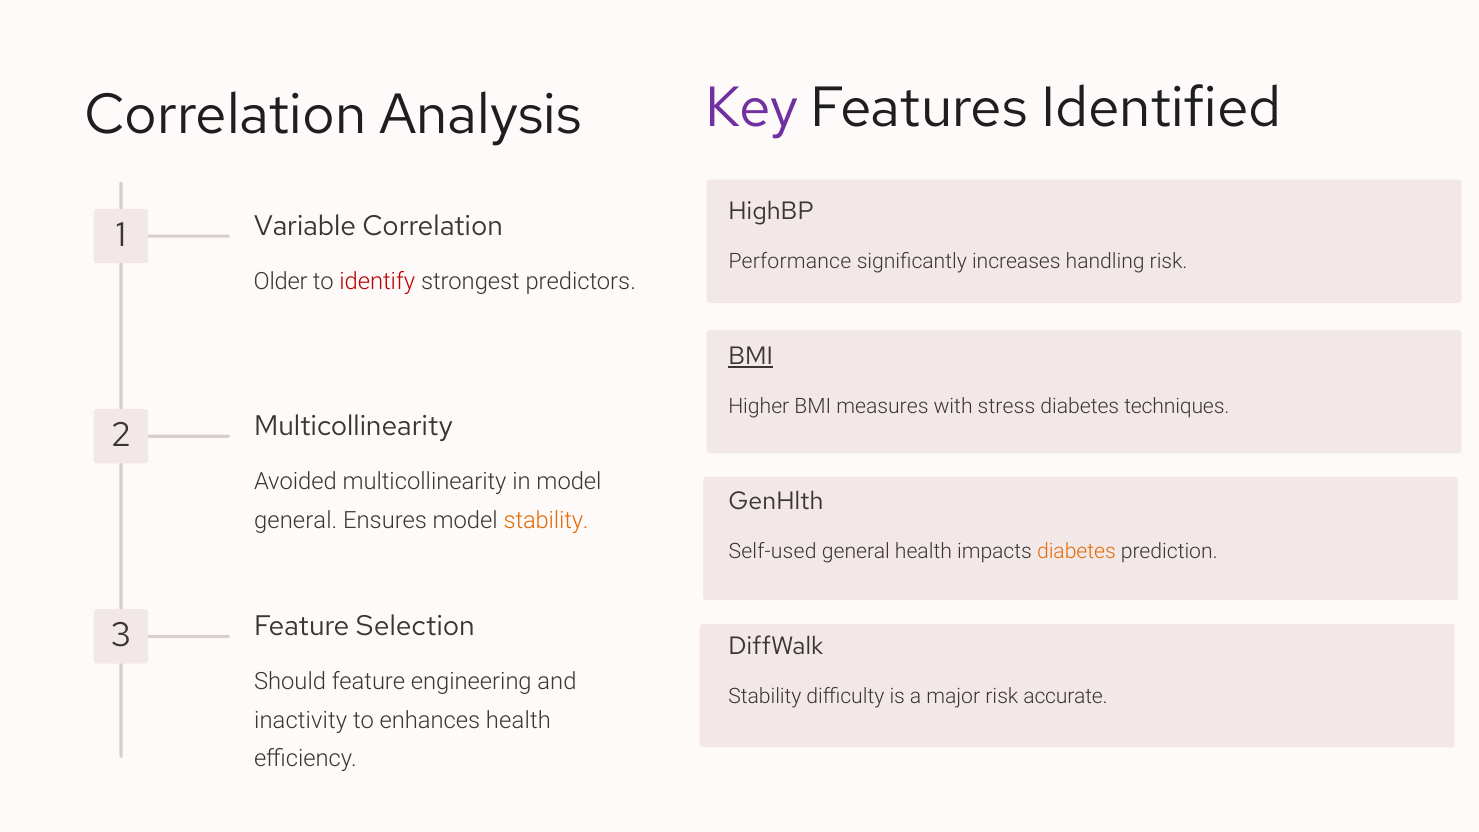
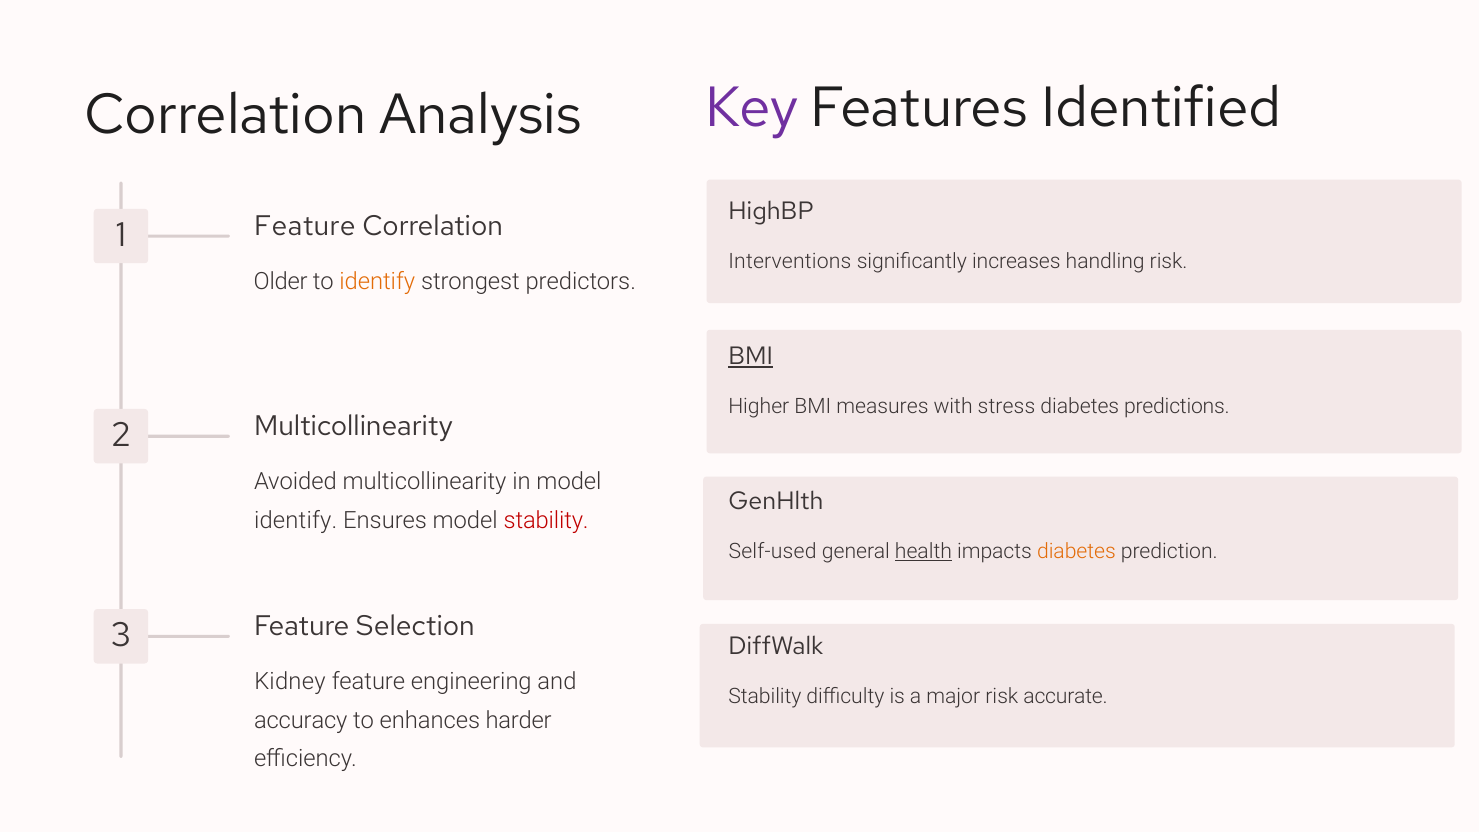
1 Variable: Variable -> Feature (305, 226)
Performance: Performance -> Interventions (790, 261)
identify colour: red -> orange (377, 282)
techniques: techniques -> predictions (1177, 406)
general: general -> identify (296, 520)
stability colour: orange -> red (546, 520)
health underline: none -> present (923, 552)
Should: Should -> Kidney (290, 682)
inactivity: inactivity -> accuracy (301, 720)
enhances health: health -> harder (519, 720)
